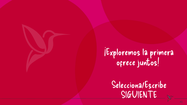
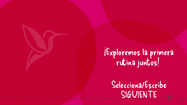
ofrece: ofrece -> rutina (126, 62)
